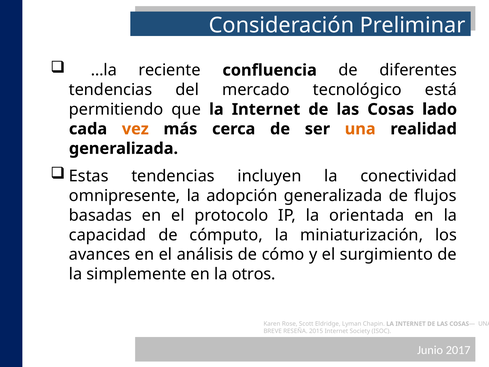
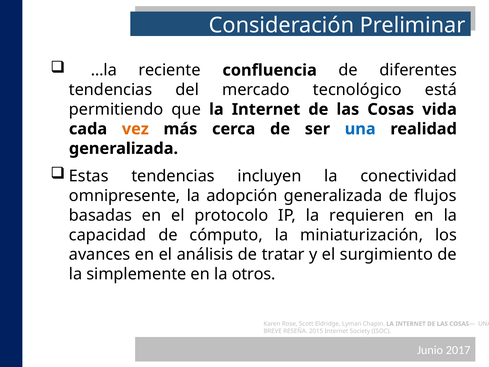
lado: lado -> vida (440, 109)
una colour: orange -> blue (360, 129)
orientada: orientada -> requieren (367, 215)
cómo: cómo -> tratar (283, 254)
